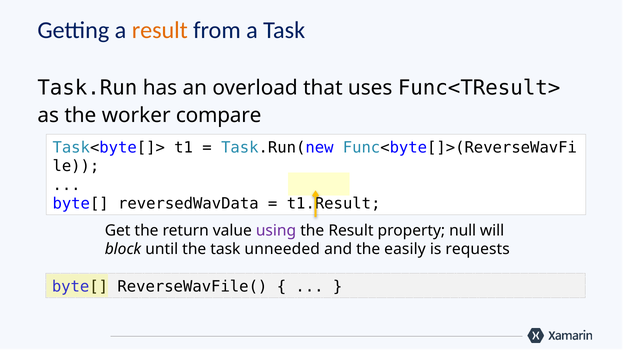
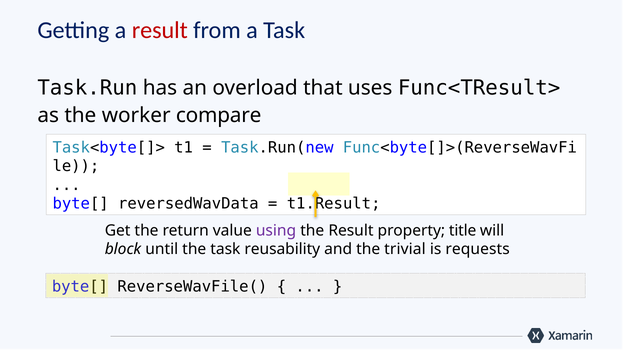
result colour: orange -> red (160, 31)
null: null -> title (463, 231)
unneeded: unneeded -> reusability (282, 249)
easily: easily -> trivial (405, 249)
